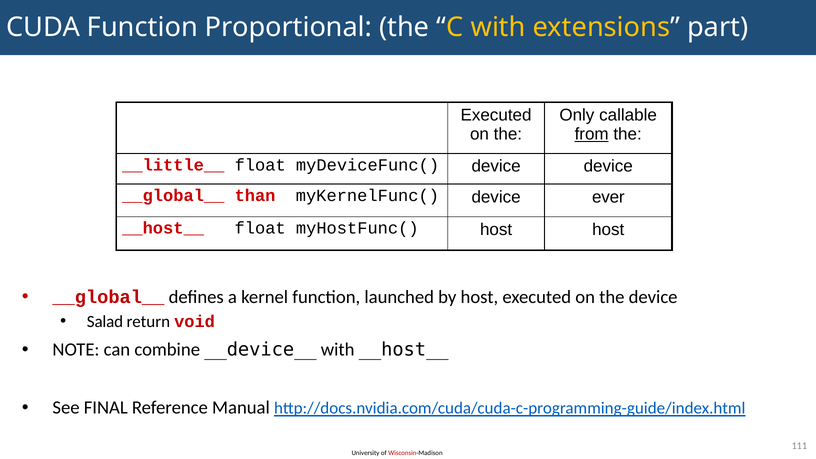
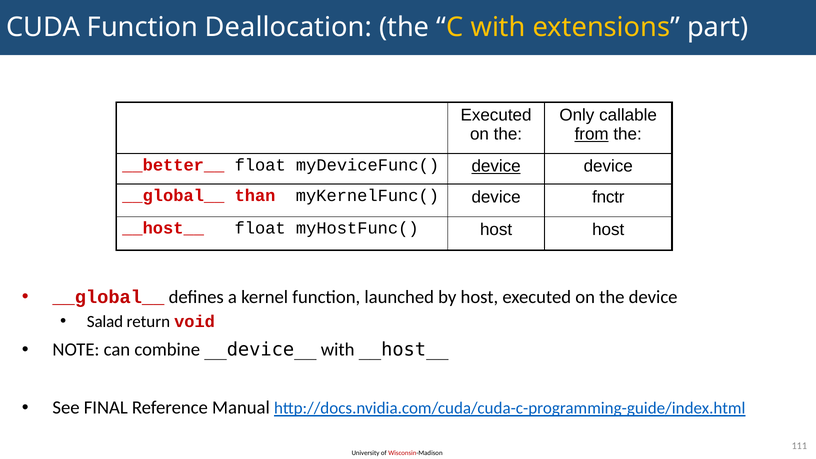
Proportional: Proportional -> Deallocation (288, 27)
__little__: __little__ -> __better__ (173, 165)
device underline: none -> present (496, 166)
ever: ever -> fnctr (608, 197)
